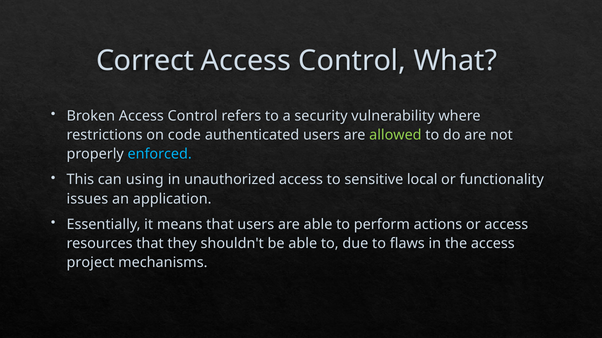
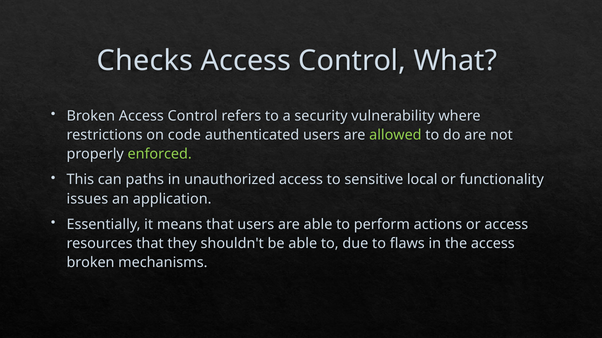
Correct: Correct -> Checks (145, 61)
enforced colour: light blue -> light green (160, 154)
using: using -> paths (145, 180)
project: project -> broken (91, 263)
